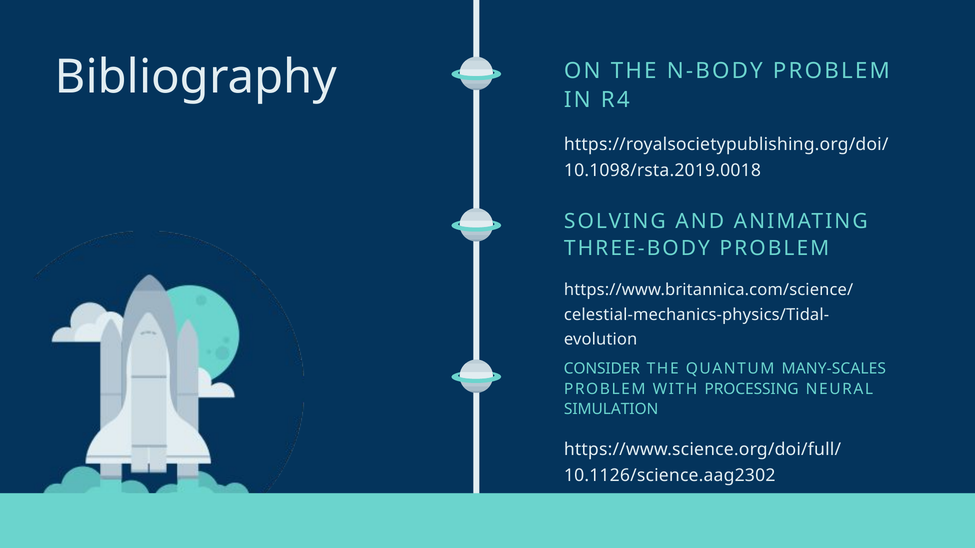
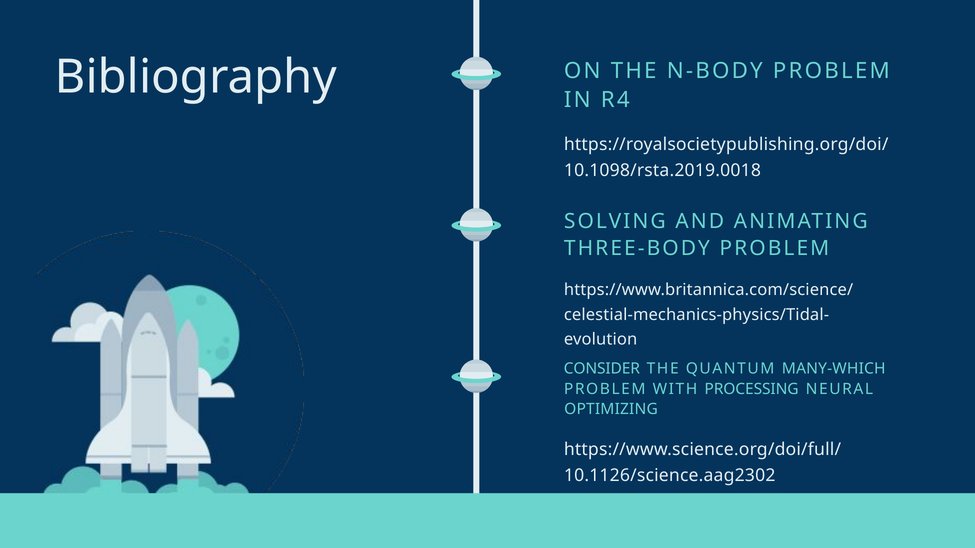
MANY-SCALES: MANY-SCALES -> MANY-WHICH (834, 369)
SIMULATION: SIMULATION -> OPTIMIZING (611, 410)
